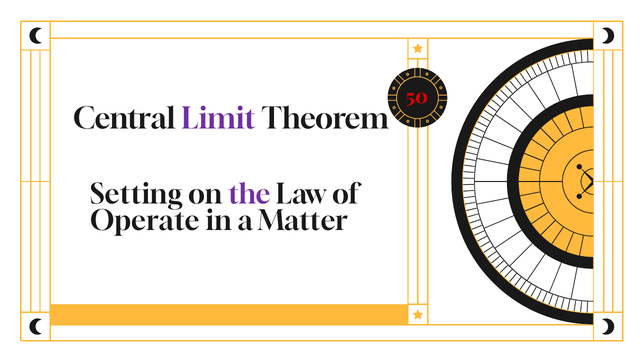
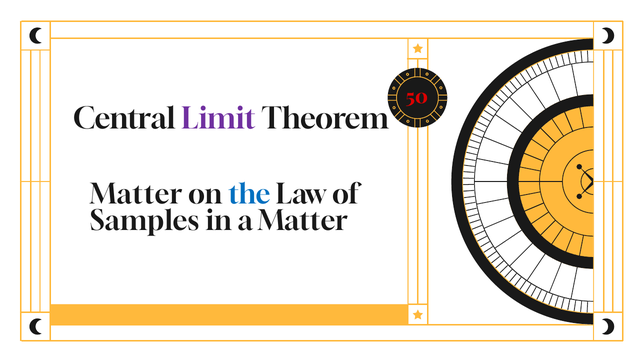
Setting: Setting -> Matter (136, 194)
the colour: purple -> blue (249, 194)
Operate: Operate -> Samples (145, 221)
